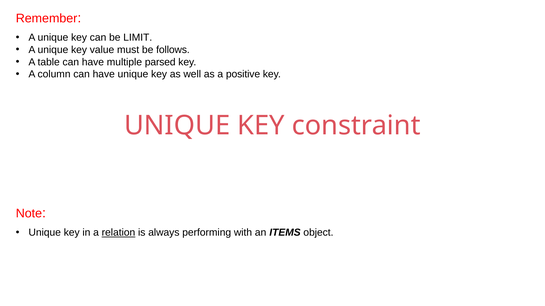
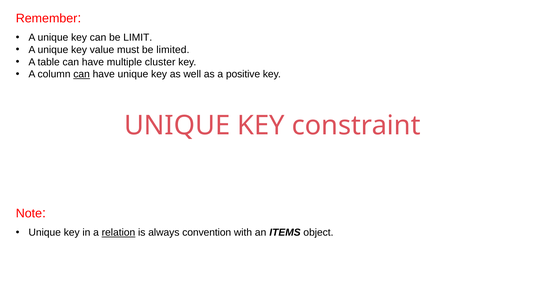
follows: follows -> limited (173, 50)
parsed: parsed -> cluster (160, 62)
can underline: none -> present (82, 74)
performing: performing -> convention (207, 233)
